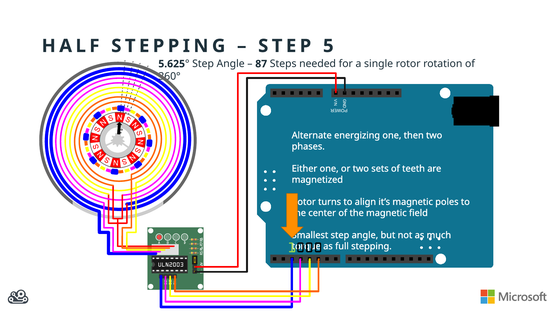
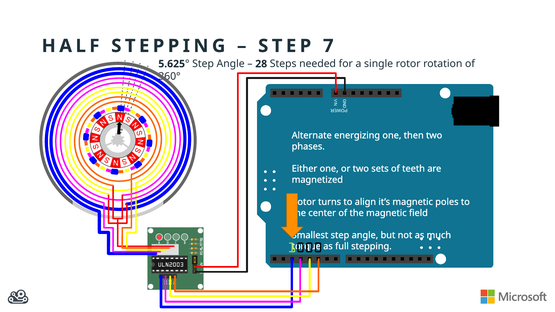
5: 5 -> 7 (328, 46)
87: 87 -> 28 (261, 64)
